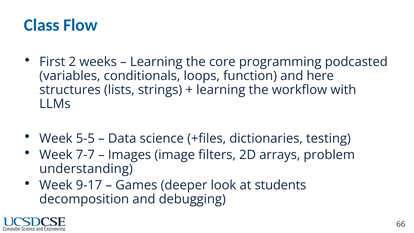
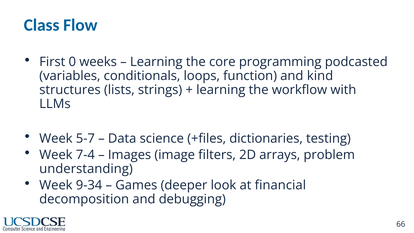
2: 2 -> 0 (72, 62)
here: here -> kind (320, 76)
5-5: 5-5 -> 5-7 (85, 138)
7-7: 7-7 -> 7-4 (85, 155)
9-17: 9-17 -> 9-34 (89, 185)
students: students -> financial (280, 185)
